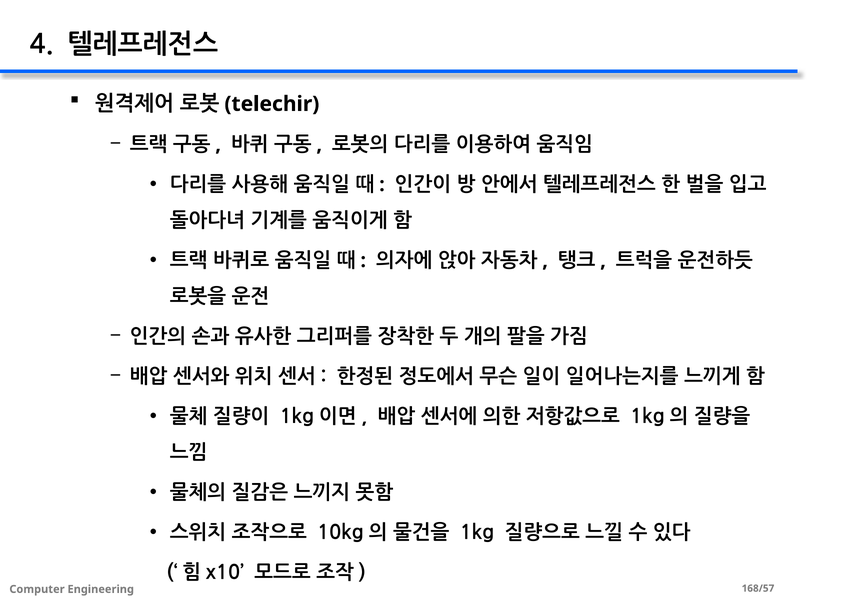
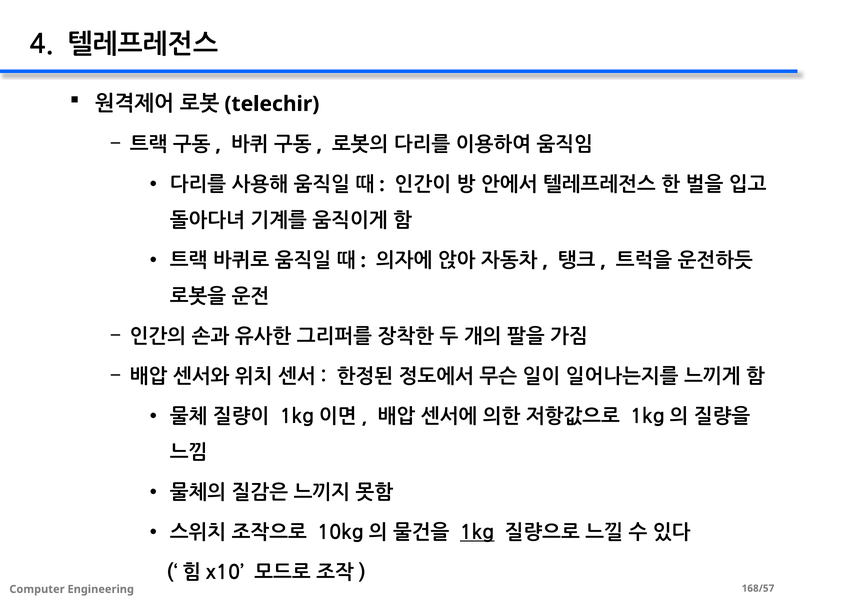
1kg underline: none -> present (477, 532)
